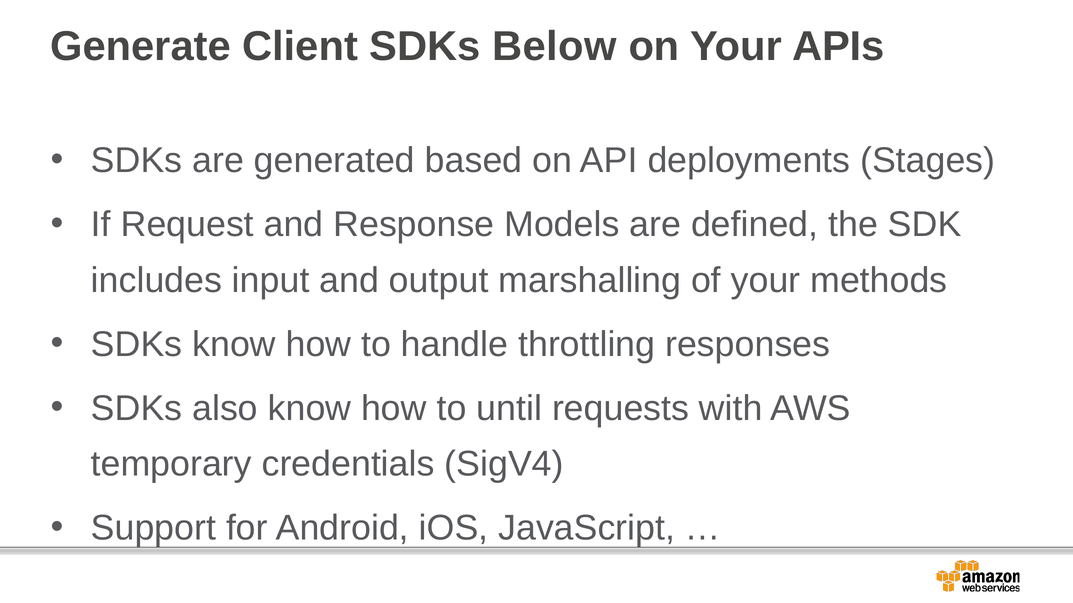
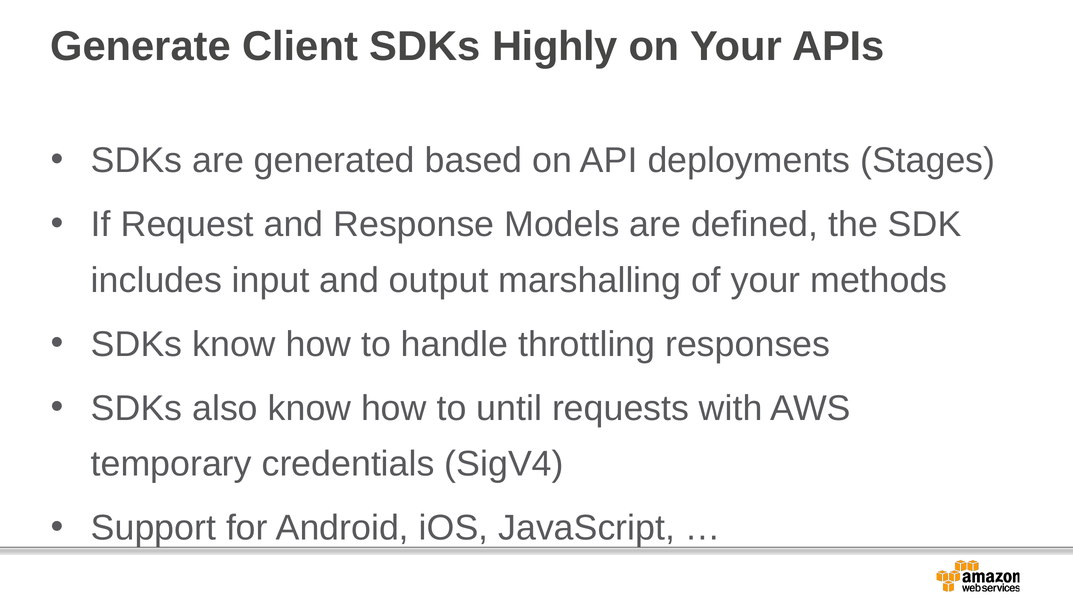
Below: Below -> Highly (555, 47)
